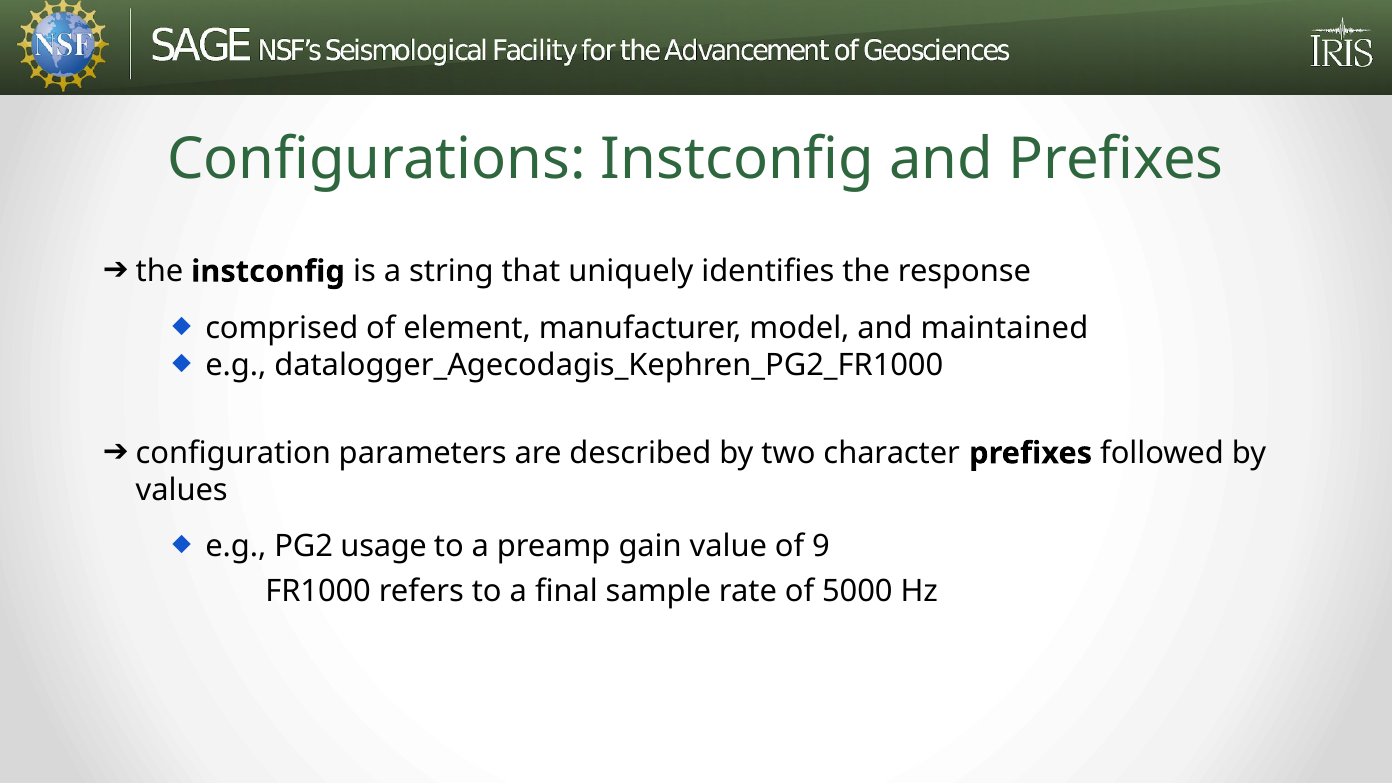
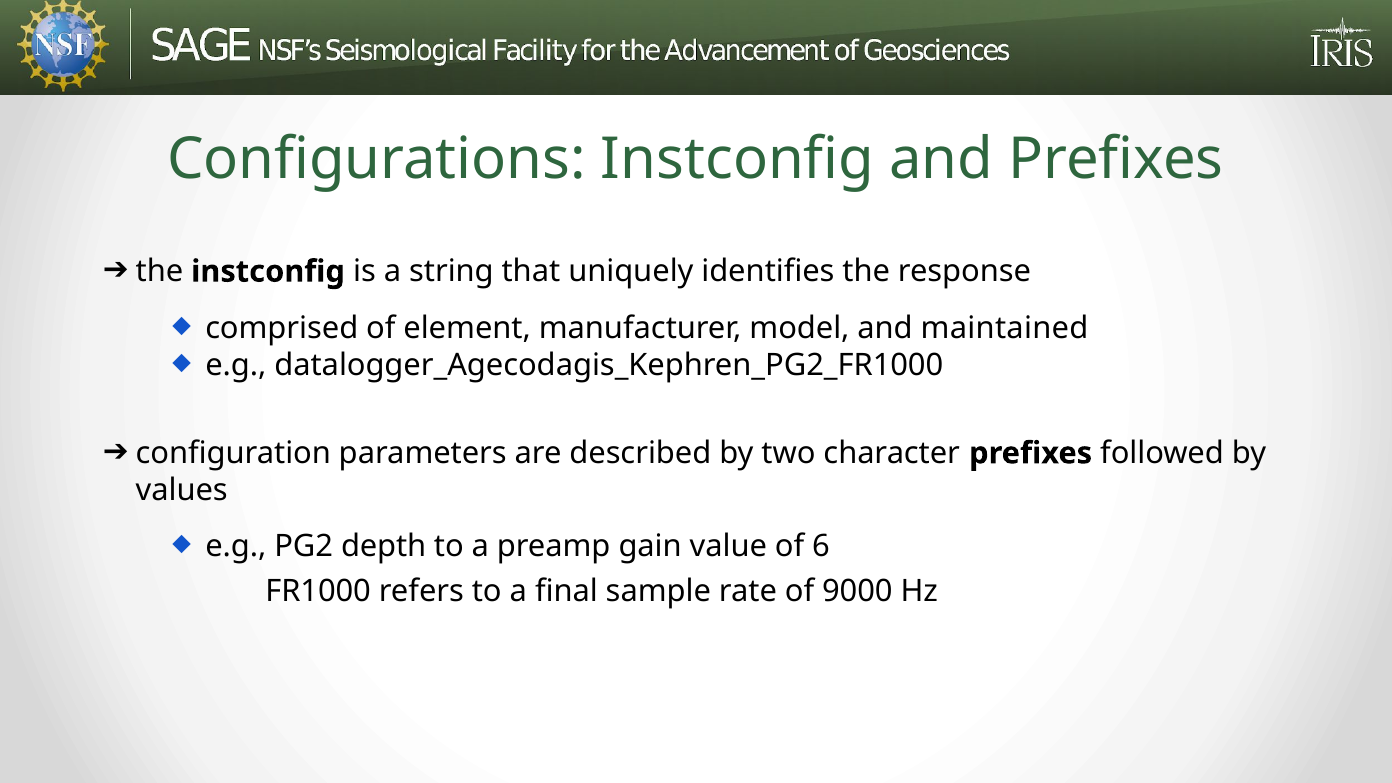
usage: usage -> depth (384, 547)
9: 9 -> 6 (821, 547)
5000: 5000 -> 9000 (857, 591)
